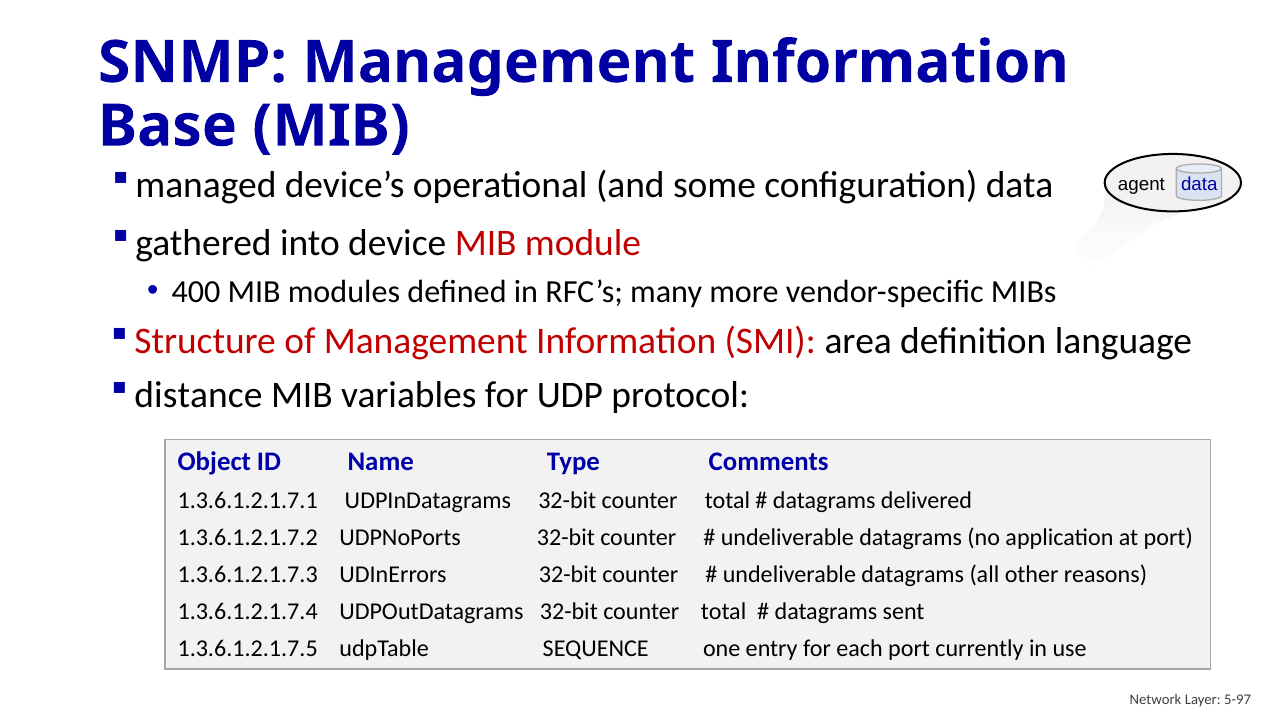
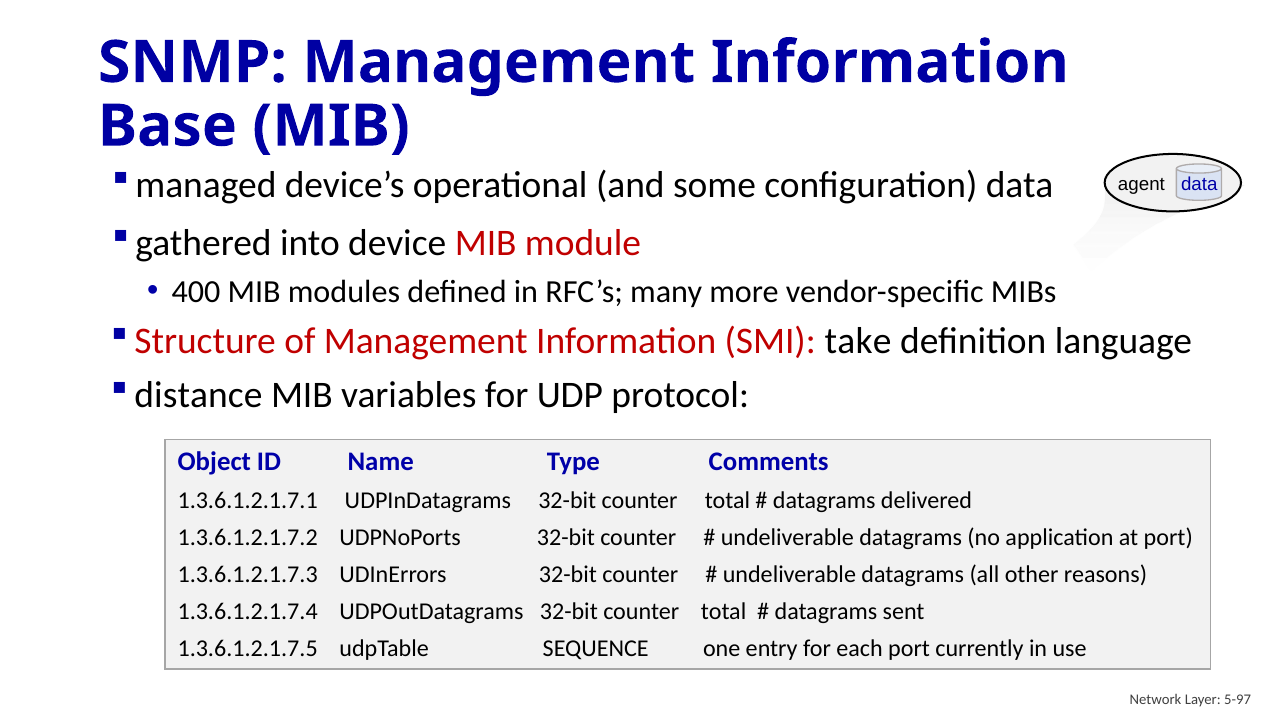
area: area -> take (858, 341)
